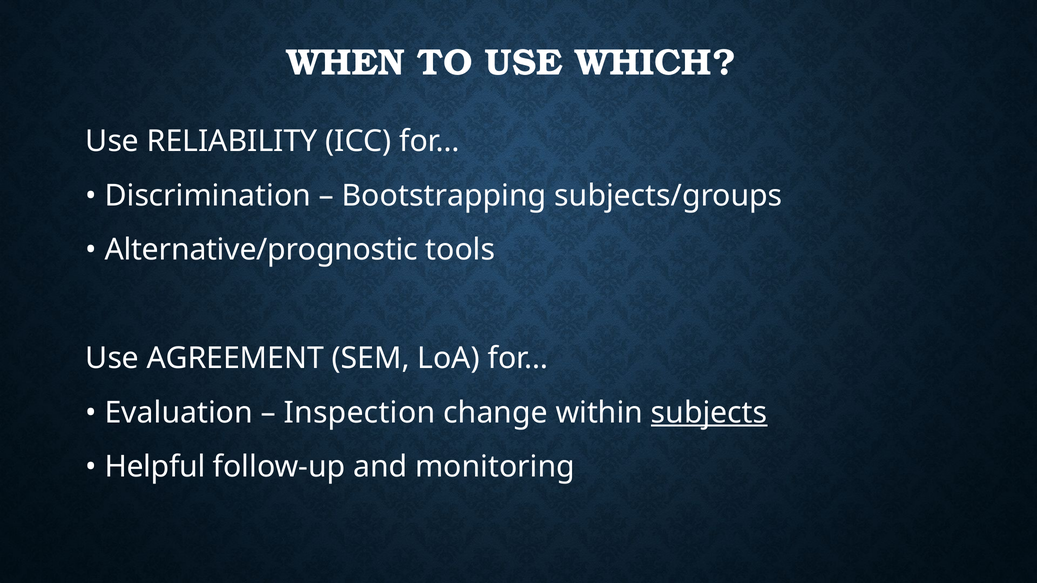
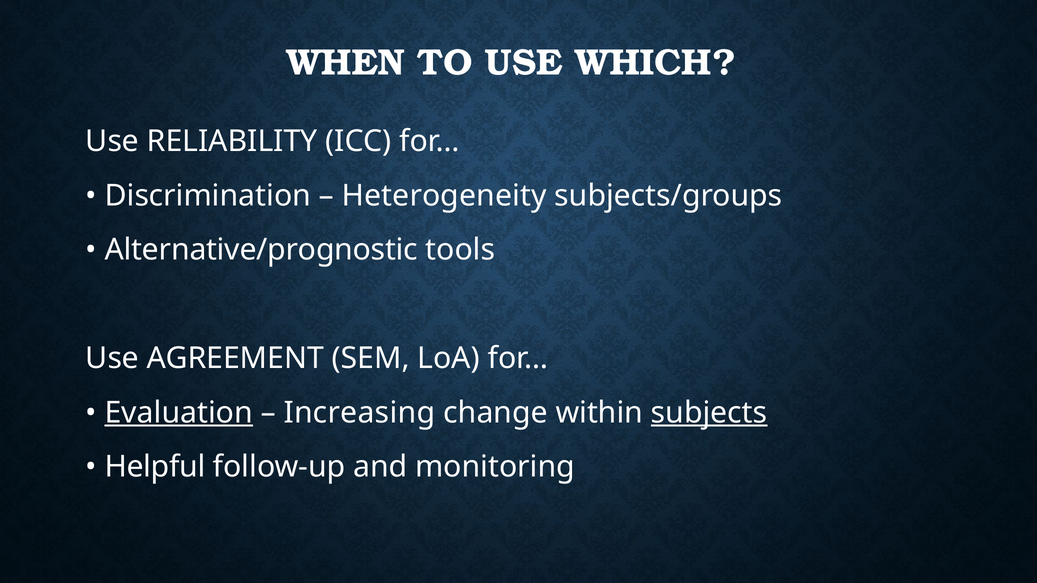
Bootstrapping: Bootstrapping -> Heterogeneity (444, 196)
Evaluation underline: none -> present (179, 413)
Inspection: Inspection -> Increasing (359, 413)
